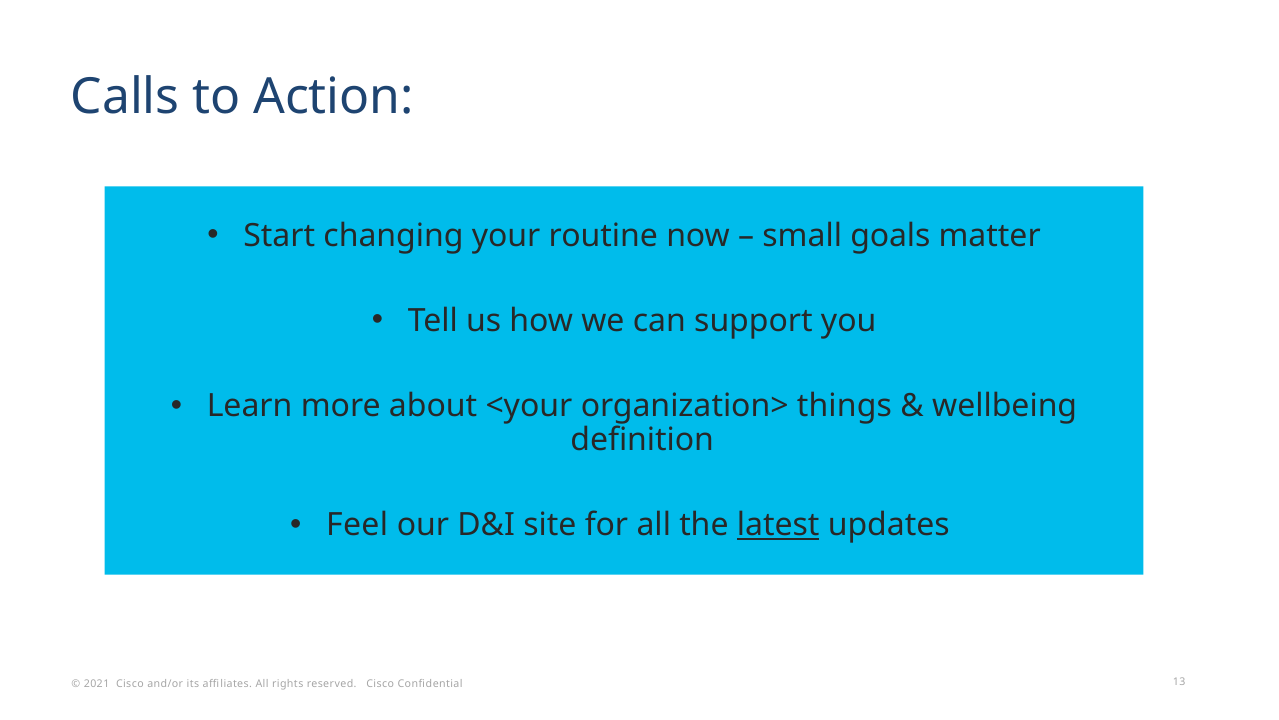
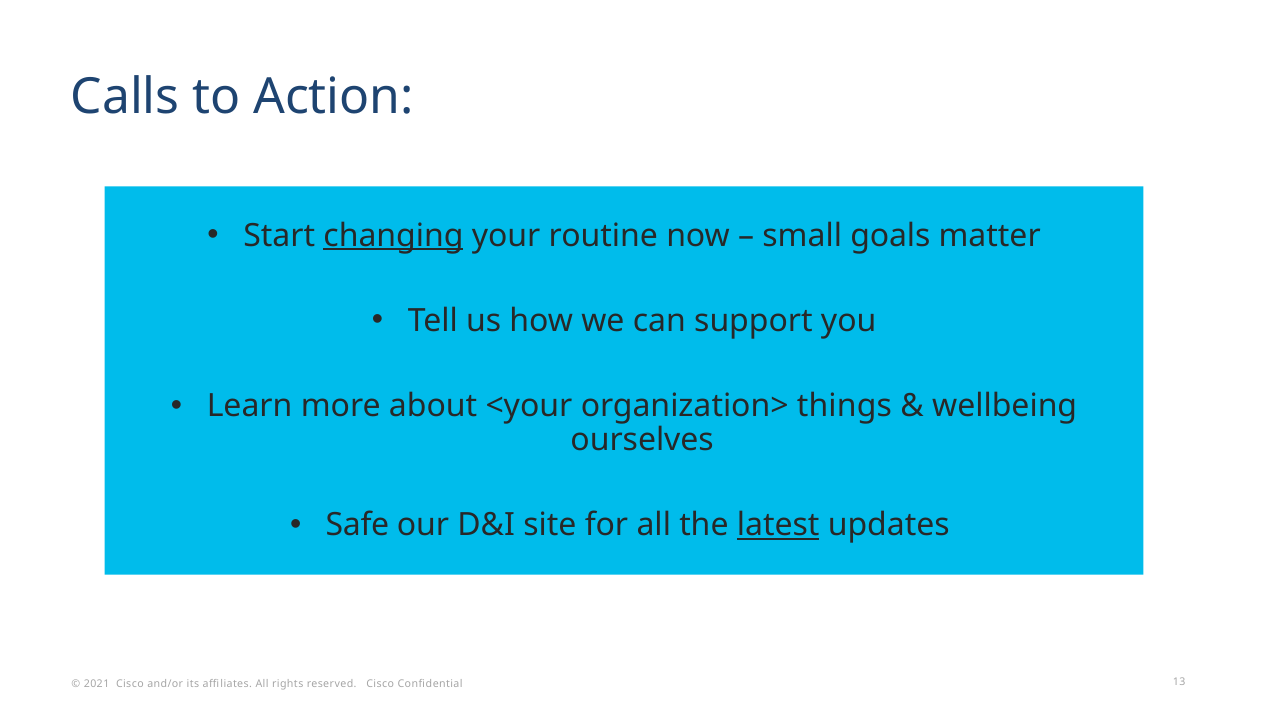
changing underline: none -> present (393, 235)
definition: definition -> ourselves (642, 440)
Feel: Feel -> Safe (357, 525)
